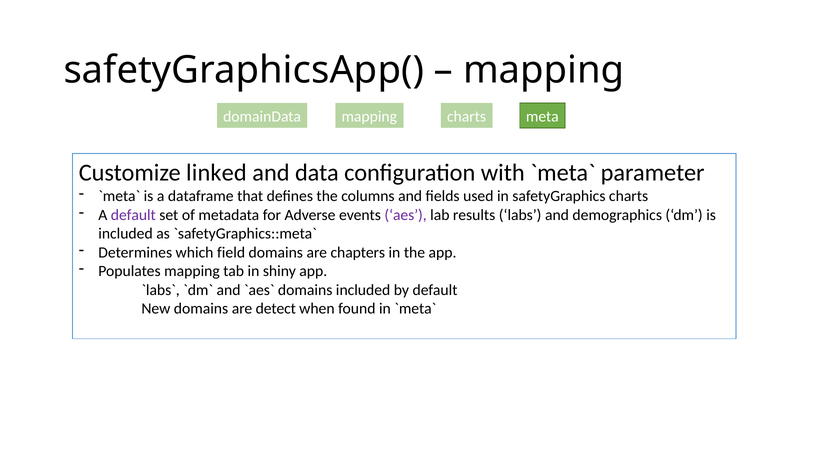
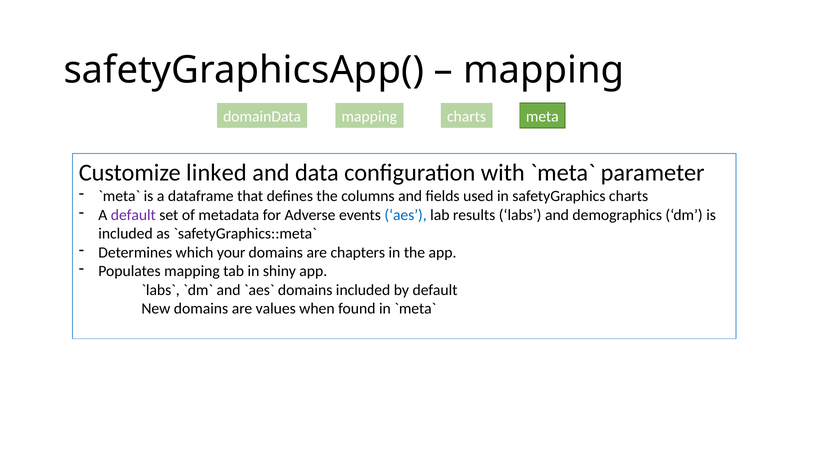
aes colour: purple -> blue (406, 215)
field: field -> your (231, 253)
detect: detect -> values (276, 309)
